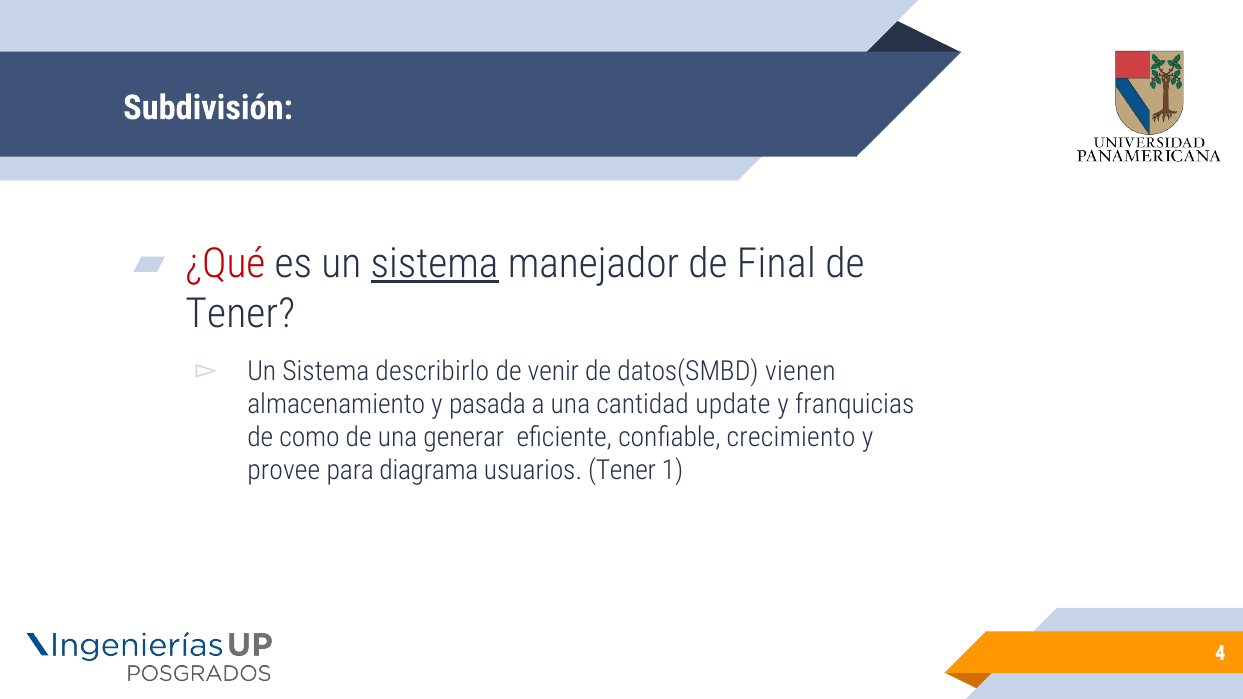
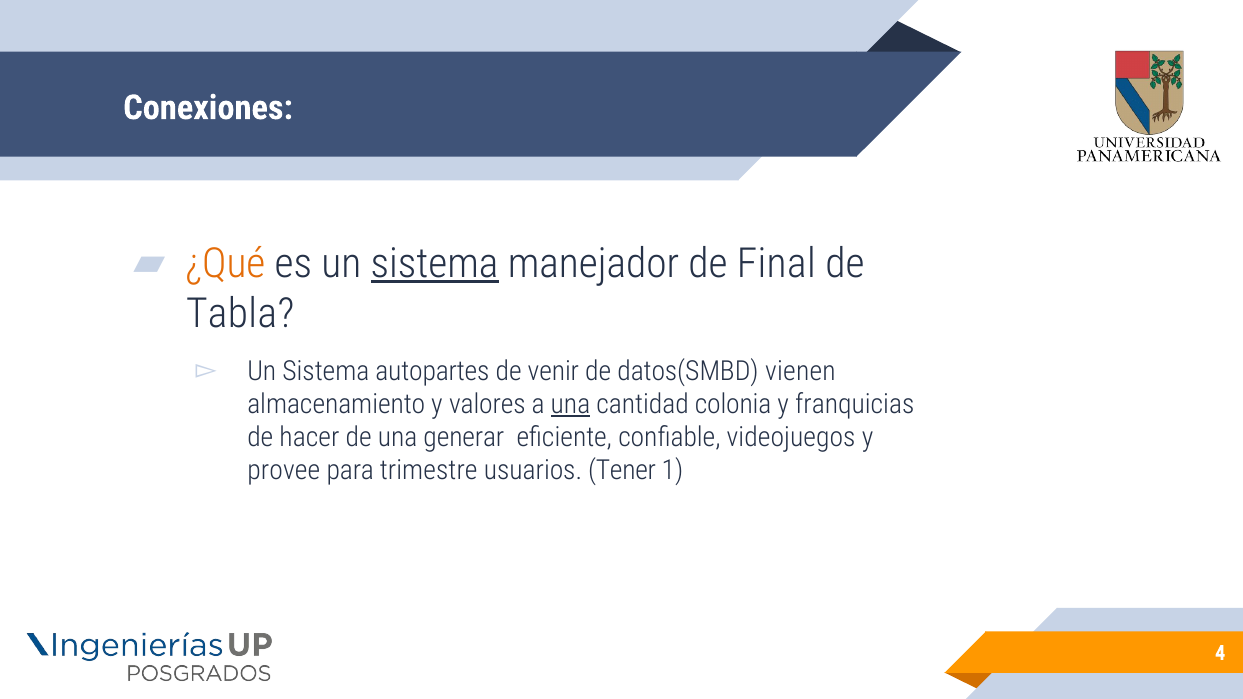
Subdivisión: Subdivisión -> Conexiones (208, 108)
¿Qué colour: red -> orange (225, 264)
Tener: Tener -> Tabla (240, 314)
describirlo: describirlo -> autopartes (432, 371)
pasada: pasada -> valores (487, 404)
una underline: none -> present (570, 404)
update: update -> colonia (733, 404)
como: como -> hacer (309, 438)
crecimiento: crecimiento -> videojuegos (791, 438)
diagrama: diagrama -> trimestre (429, 471)
